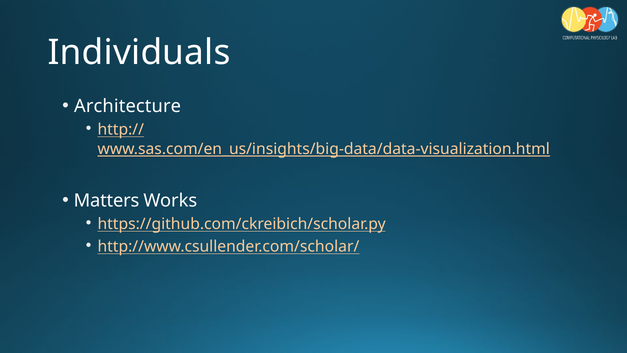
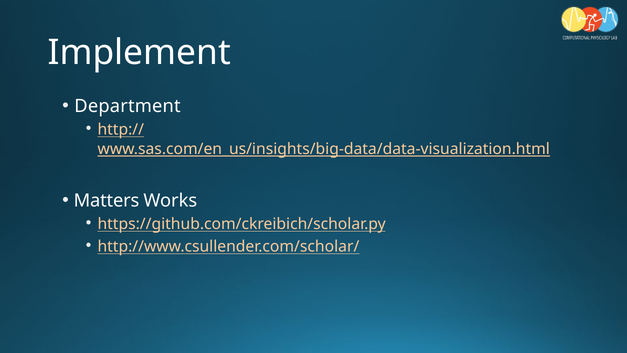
Individuals: Individuals -> Implement (139, 53)
Architecture: Architecture -> Department (128, 106)
